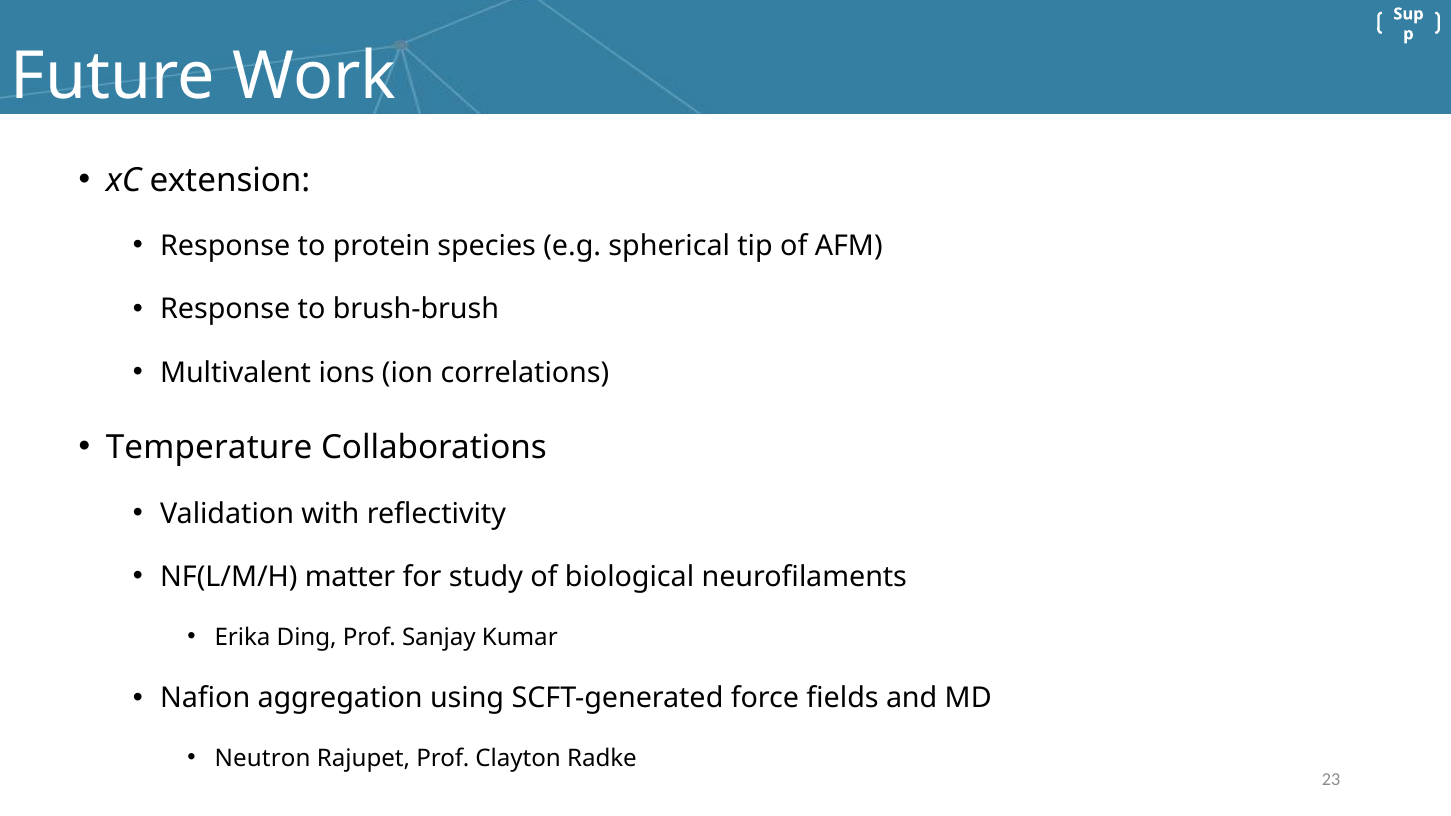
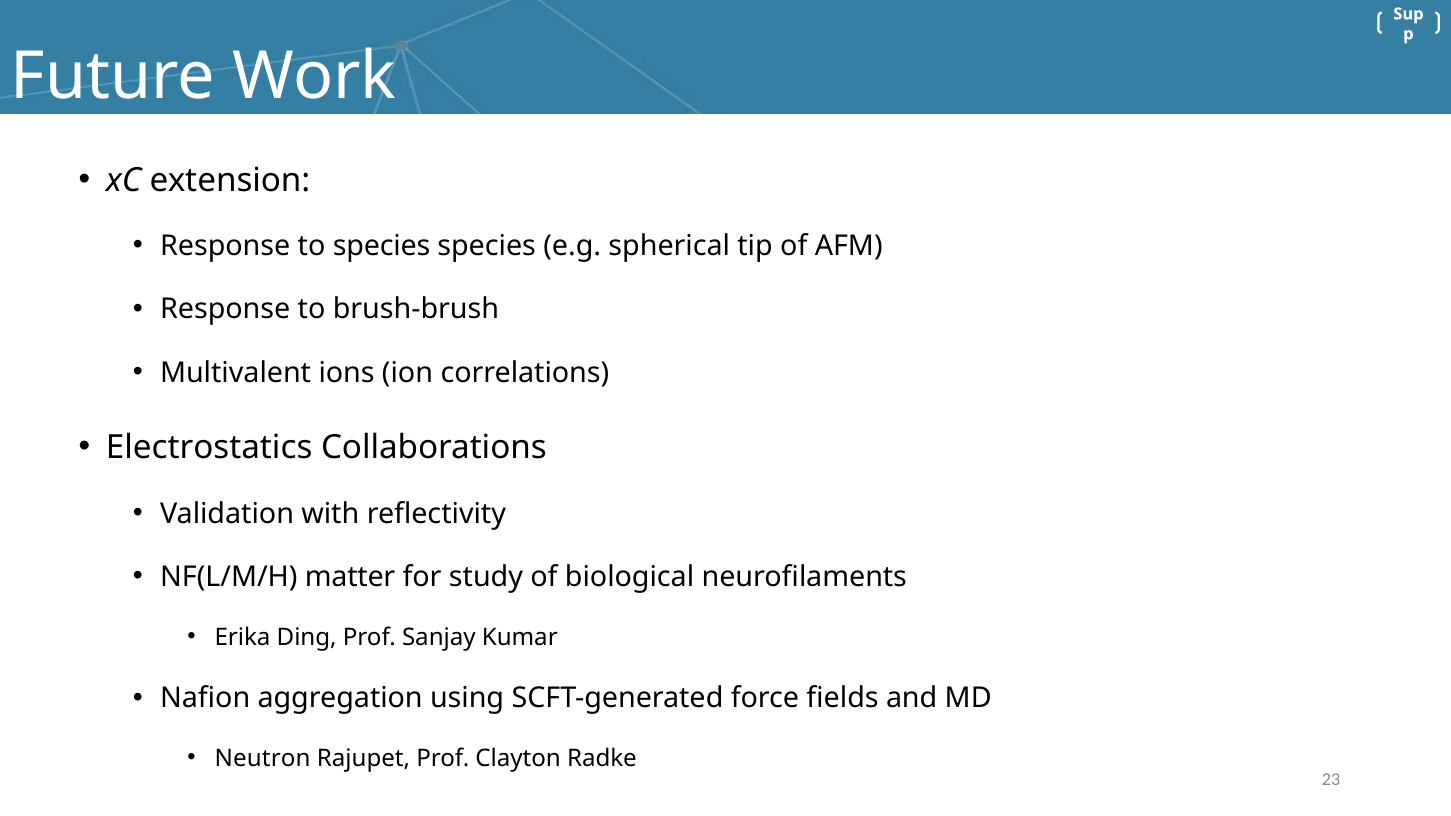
to protein: protein -> species (382, 246)
Temperature: Temperature -> Electrostatics (209, 448)
